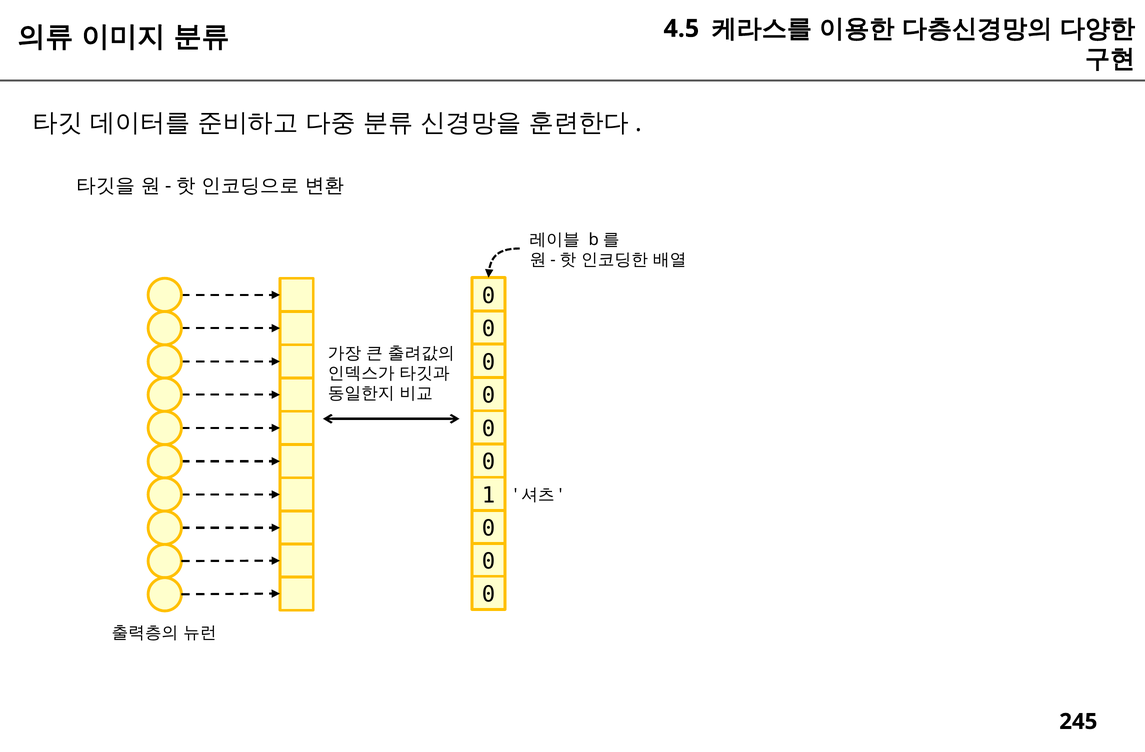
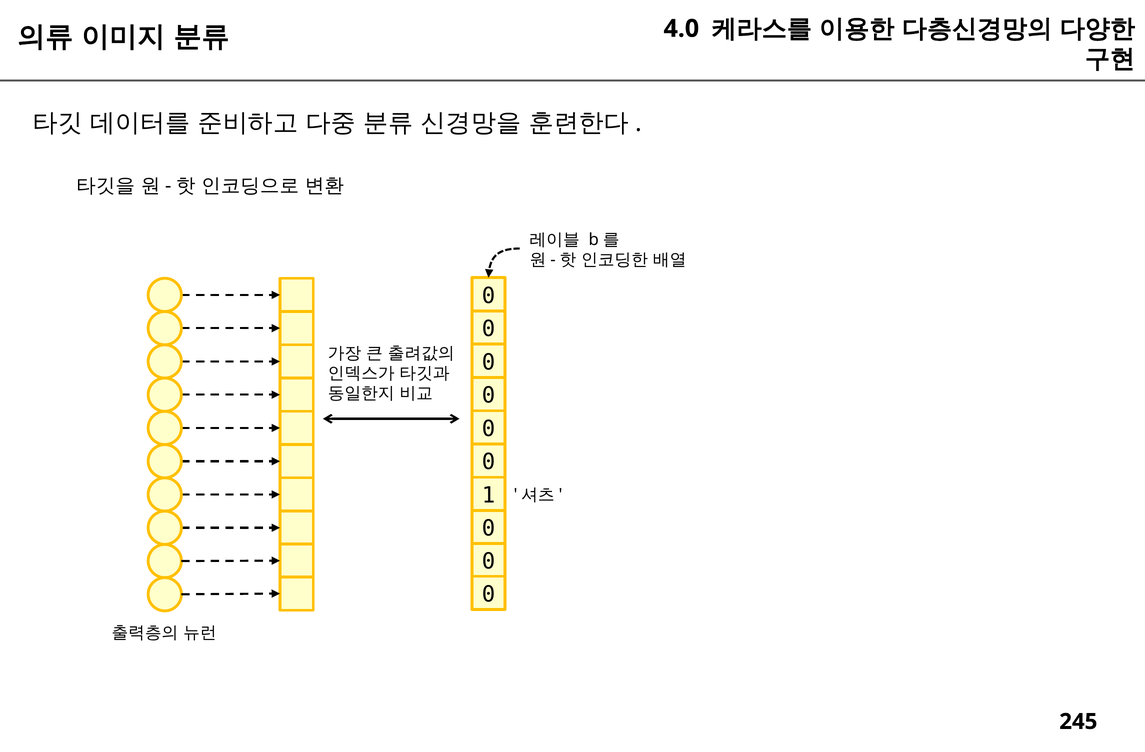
4.5: 4.5 -> 4.0 (681, 29)
